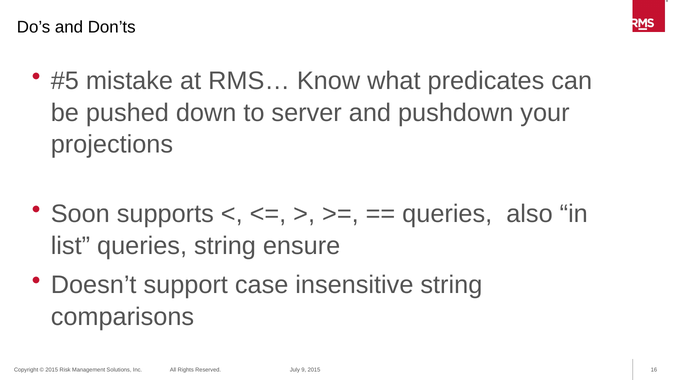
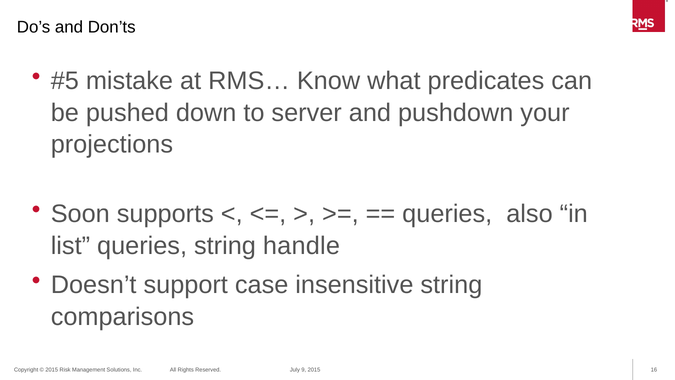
ensure: ensure -> handle (301, 246)
